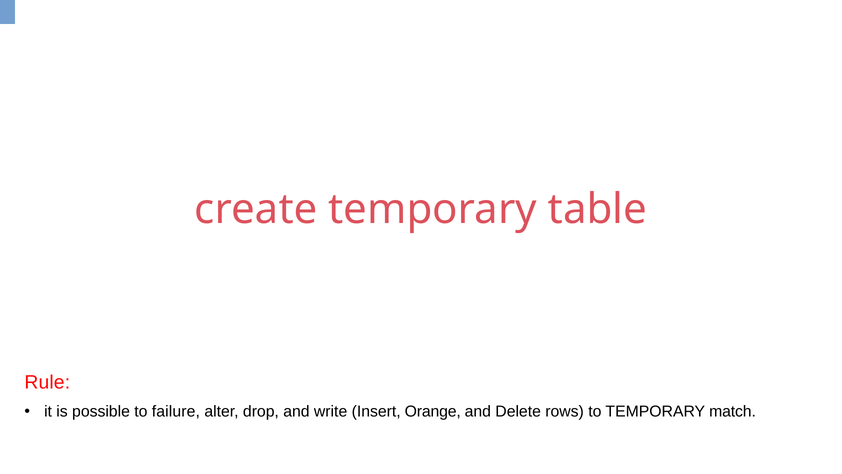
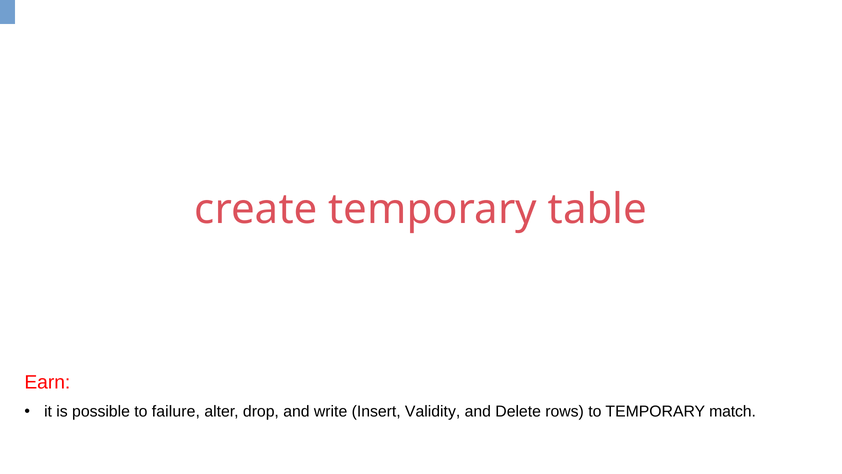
Rule: Rule -> Earn (47, 382)
Orange: Orange -> Validity (433, 411)
